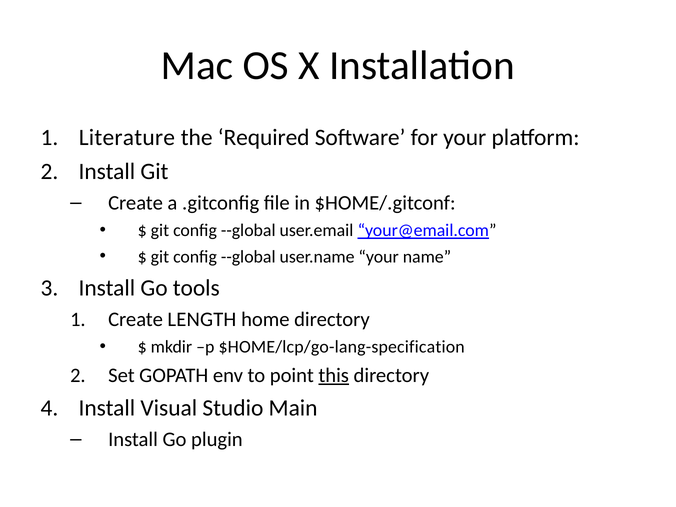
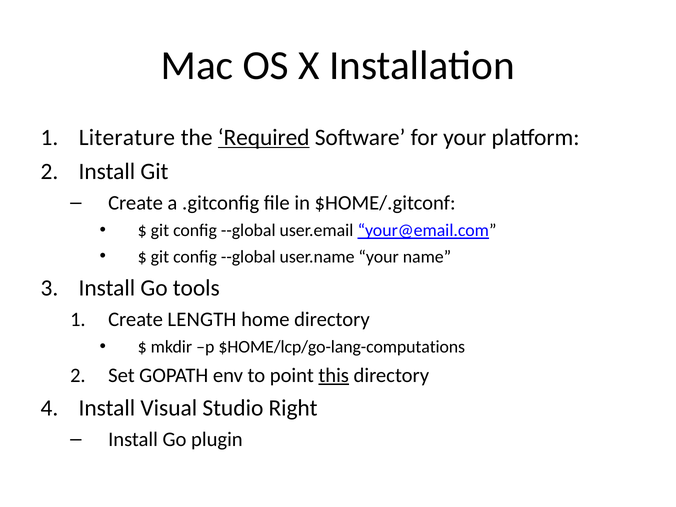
Required underline: none -> present (264, 137)
$HOME/lcp/go-lang-specification: $HOME/lcp/go-lang-specification -> $HOME/lcp/go-lang-computations (342, 347)
Main: Main -> Right (293, 408)
